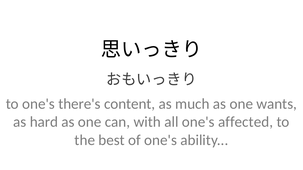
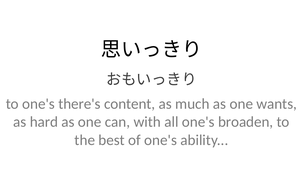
affected: affected -> broaden (246, 122)
